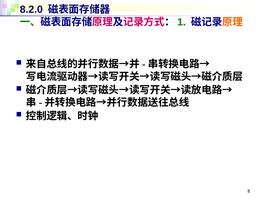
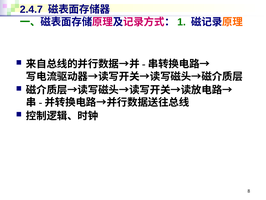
8.2.0: 8.2.0 -> 2.4.7 (31, 10)
